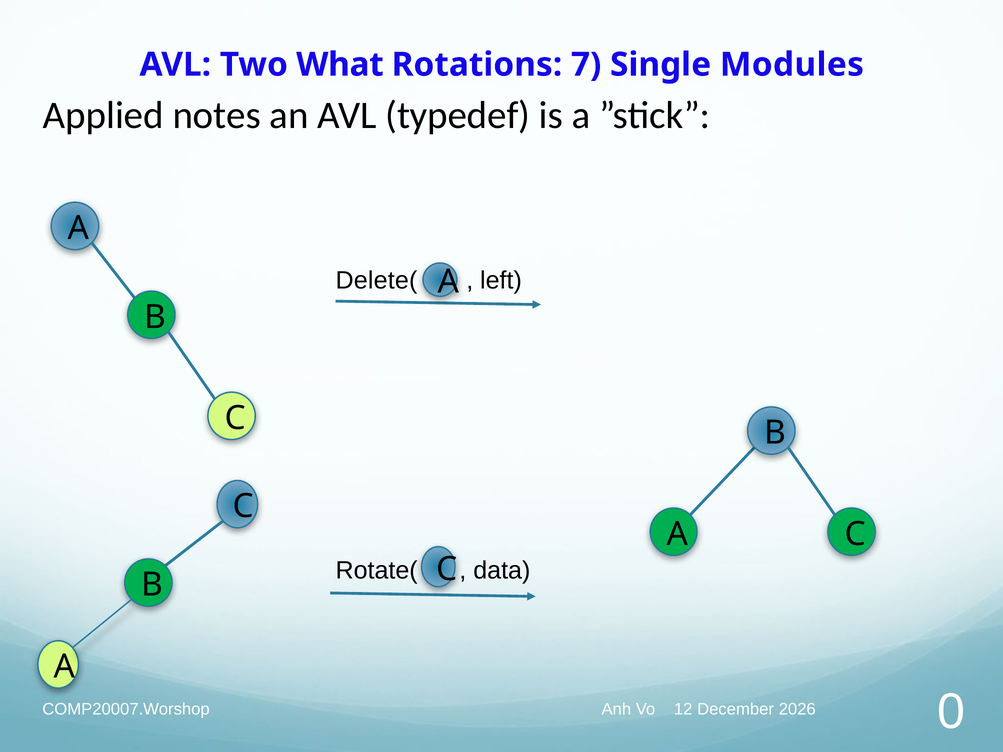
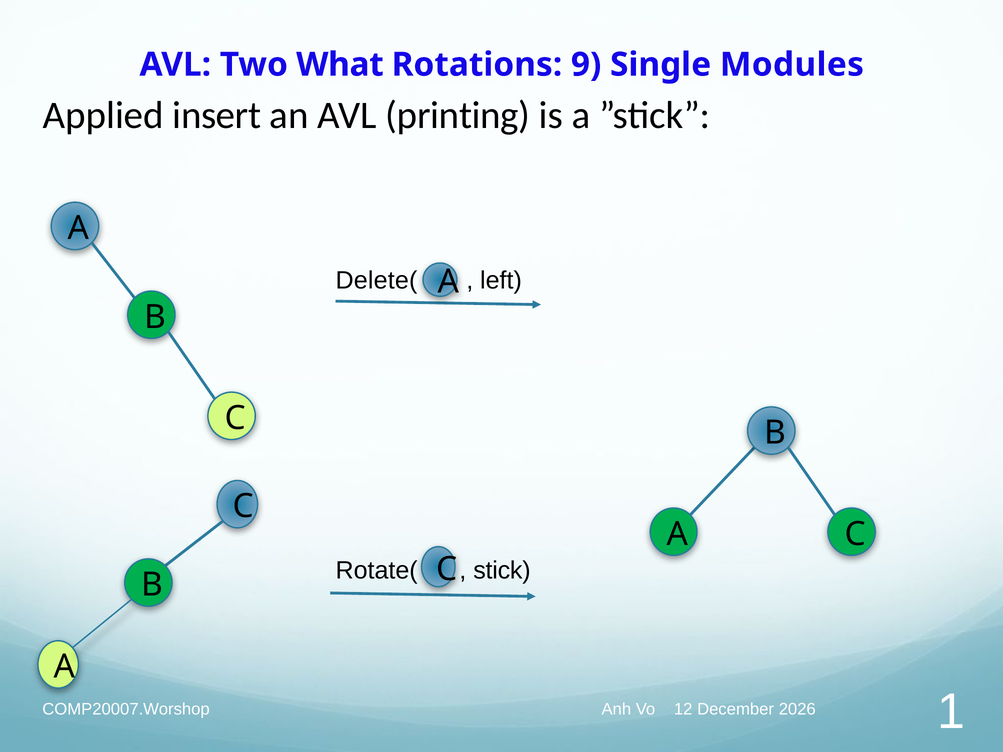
7: 7 -> 9 (586, 65)
notes: notes -> insert (217, 116)
typedef: typedef -> printing (458, 116)
data: data -> stick (502, 571)
0: 0 -> 1 (951, 712)
